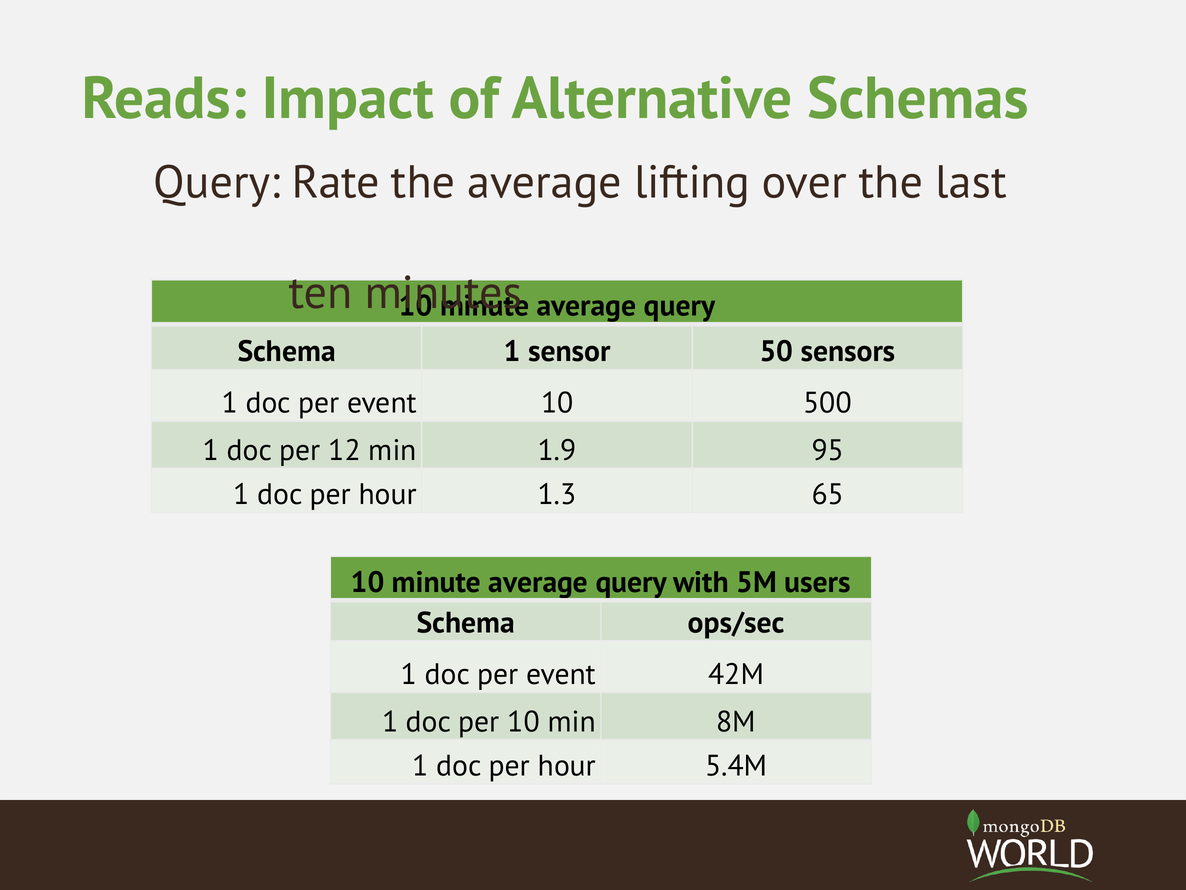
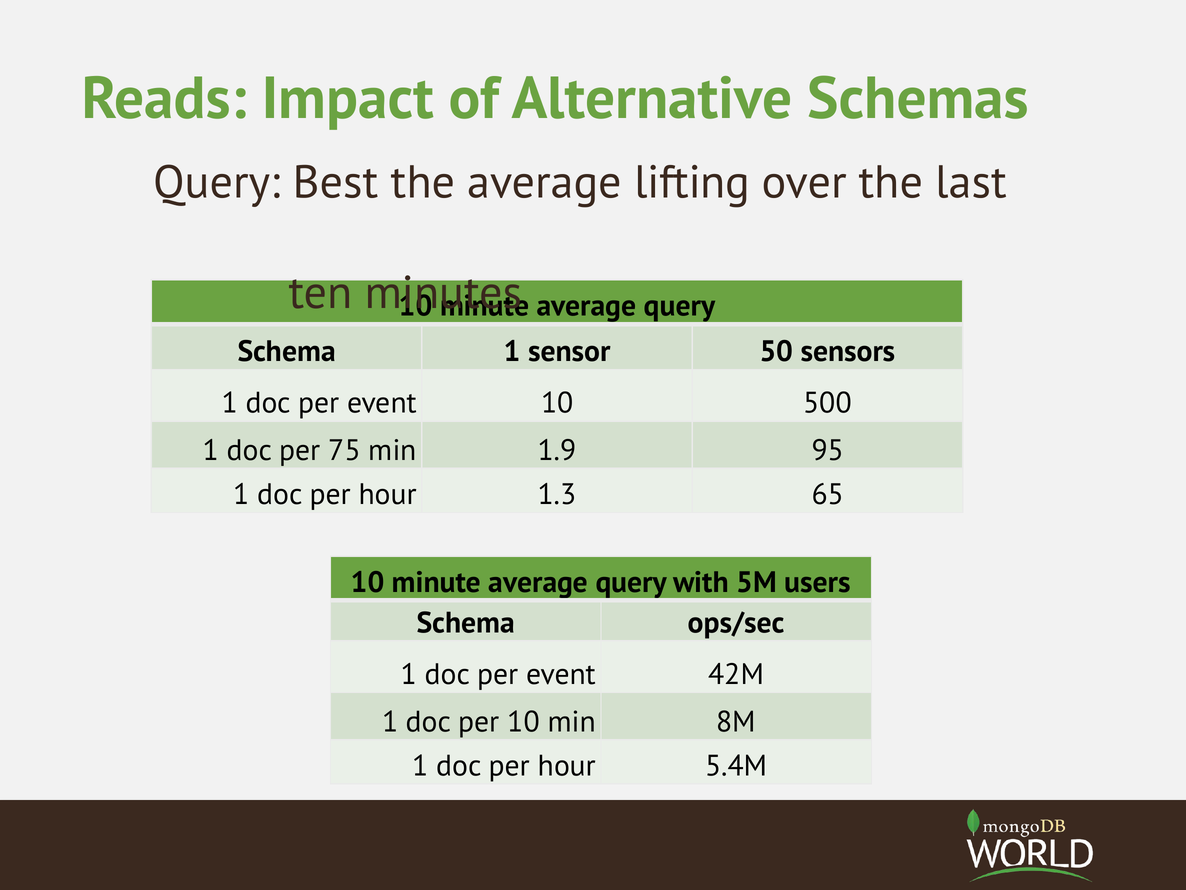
Rate: Rate -> Best (336, 182)
12: 12 -> 75 (345, 450)
